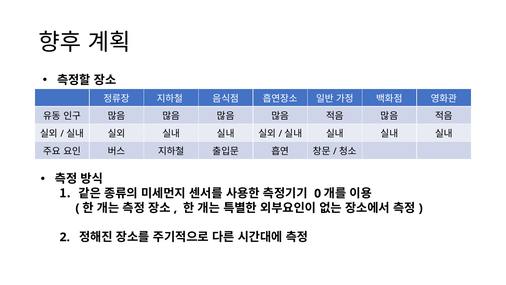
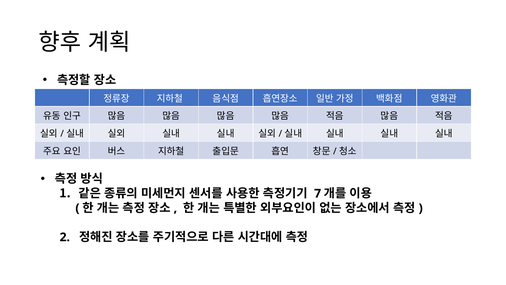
0: 0 -> 7 (318, 193)
